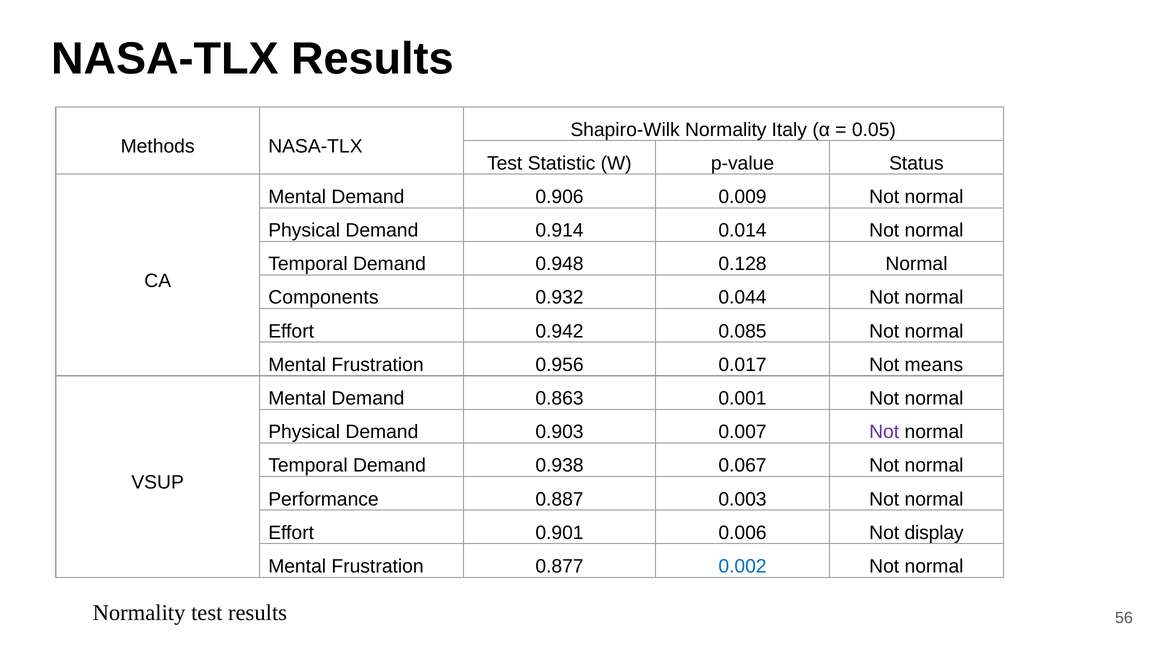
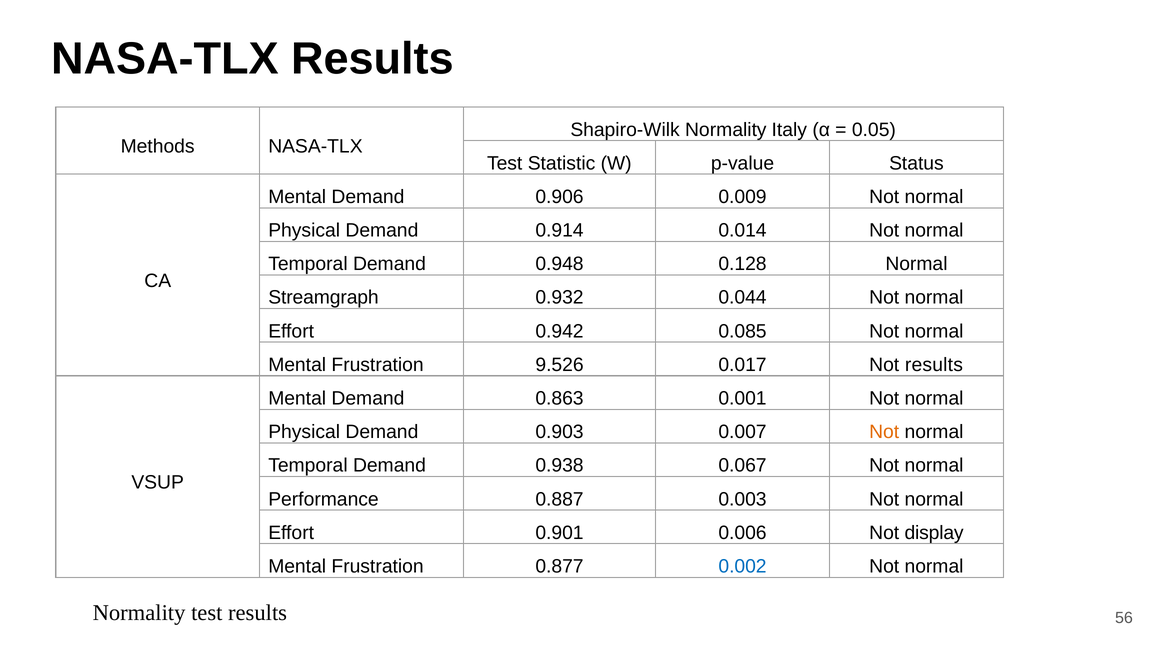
Components: Components -> Streamgraph (324, 297)
0.956: 0.956 -> 9.526 (560, 365)
Not means: means -> results (934, 365)
Not colour: purple -> orange (884, 432)
